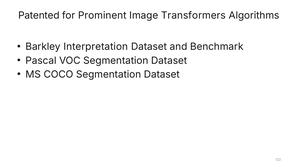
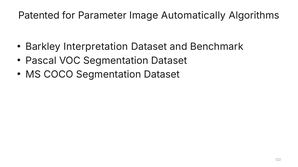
Prominent: Prominent -> Parameter (102, 15)
Transformers: Transformers -> Automatically (193, 15)
